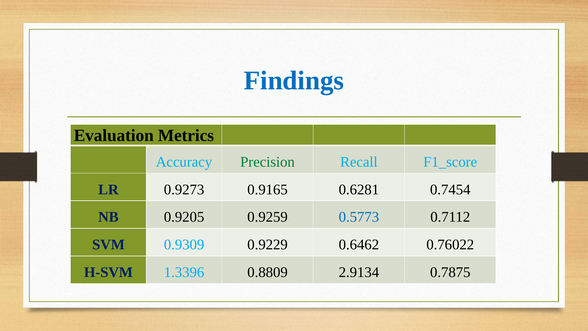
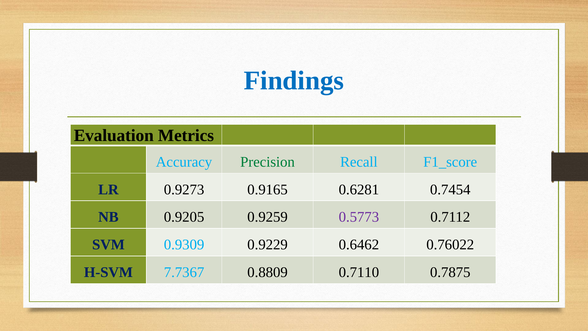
0.5773 colour: blue -> purple (359, 217)
1.3396: 1.3396 -> 7.7367 (184, 272)
2.9134: 2.9134 -> 0.7110 (359, 272)
